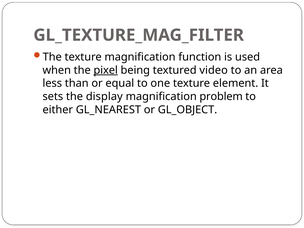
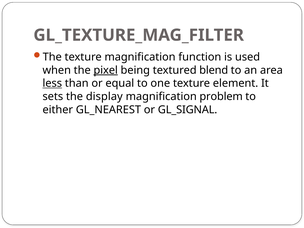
video: video -> blend (214, 70)
less underline: none -> present (52, 83)
GL_OBJECT: GL_OBJECT -> GL_SIGNAL (188, 110)
